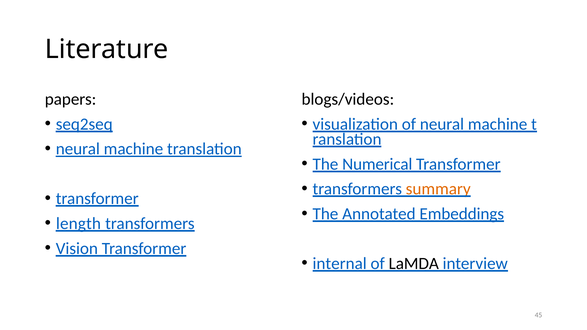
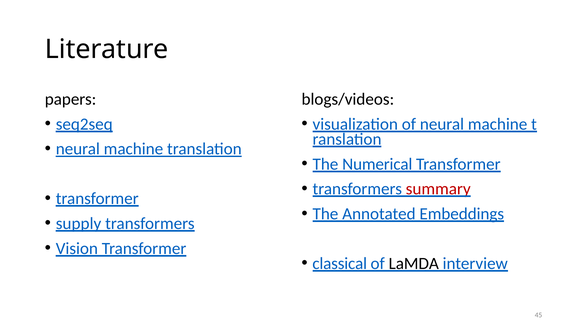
summary colour: orange -> red (438, 189)
length: length -> supply (79, 224)
internal: internal -> classical (340, 264)
